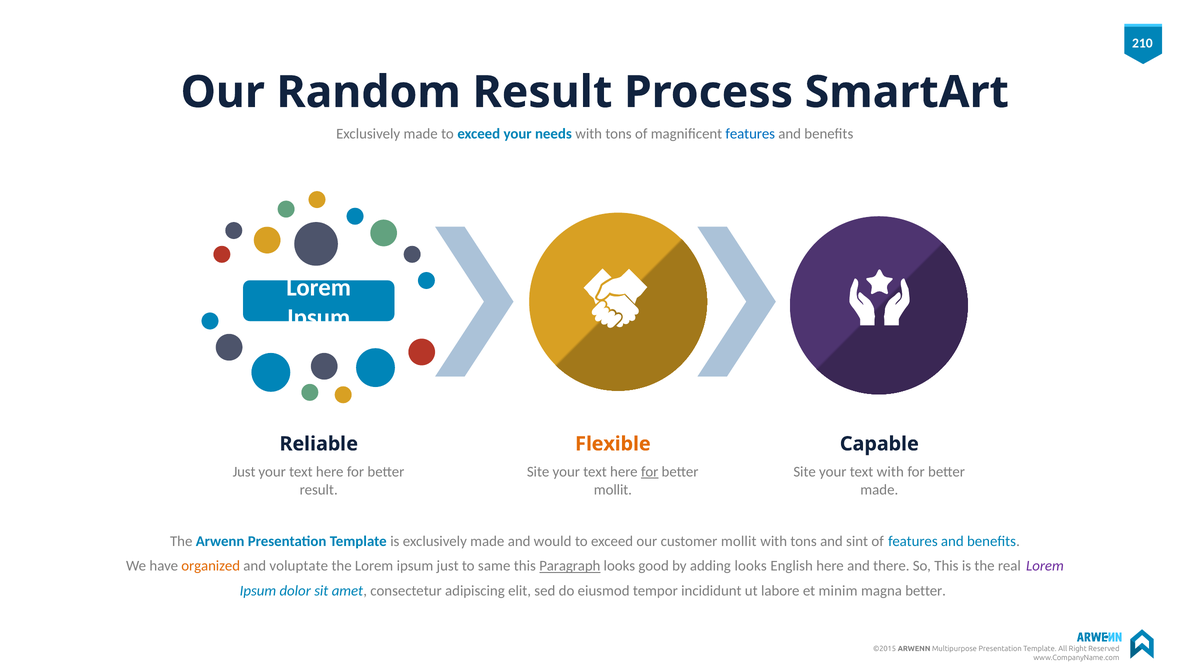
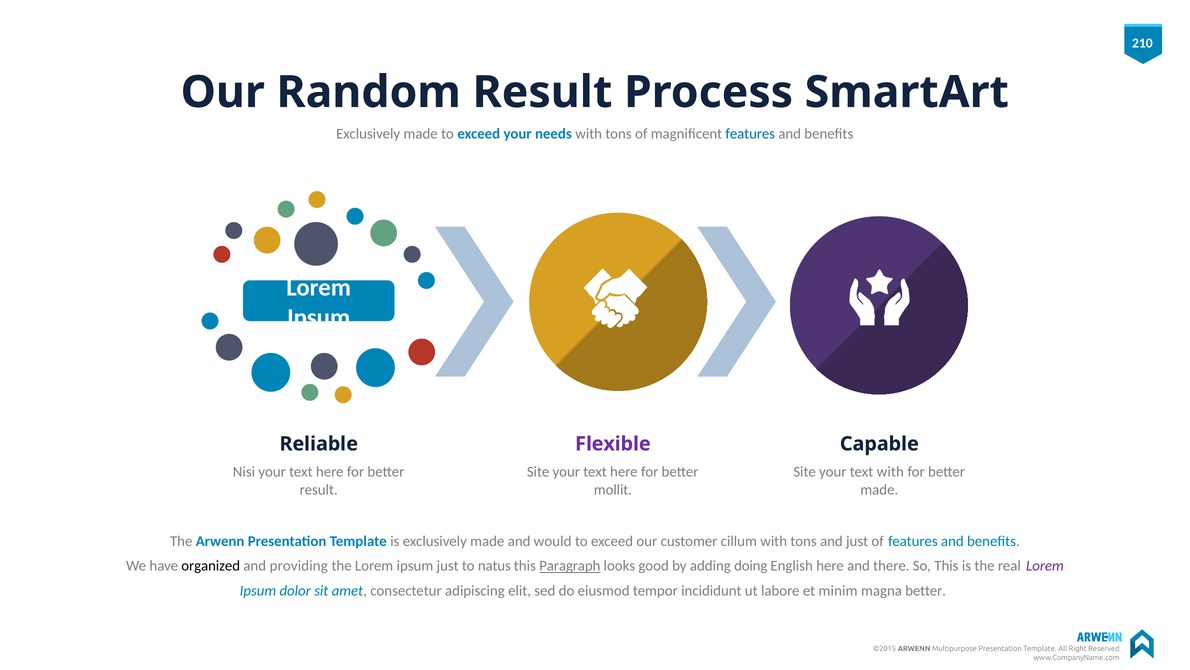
Flexible colour: orange -> purple (613, 443)
Just: Just -> Nisi (244, 471)
for underline: present -> none (650, 471)
customer mollit: mollit -> cillum (739, 541)
and sint: sint -> just (857, 541)
organized colour: orange -> black (211, 566)
voluptate: voluptate -> providing (299, 566)
same: same -> natus (494, 566)
adding looks: looks -> doing (751, 566)
